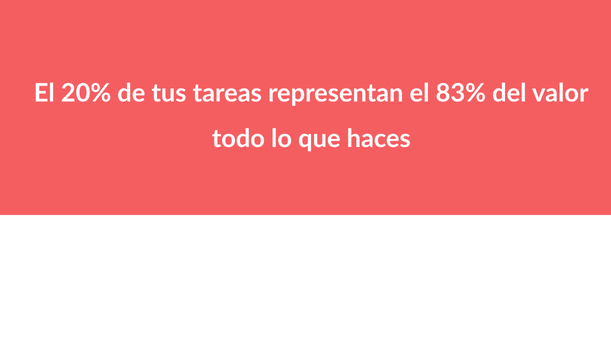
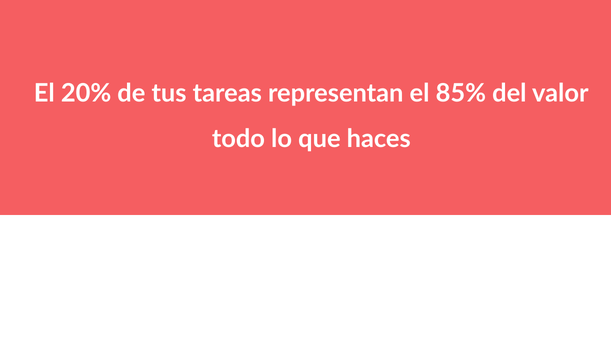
83%: 83% -> 85% (461, 93)
